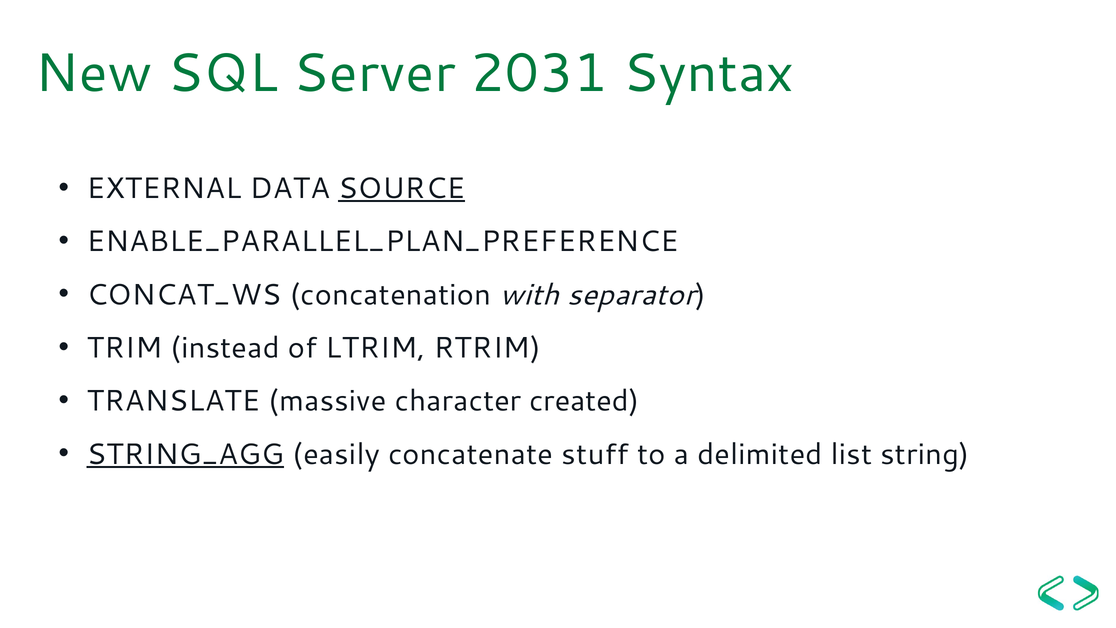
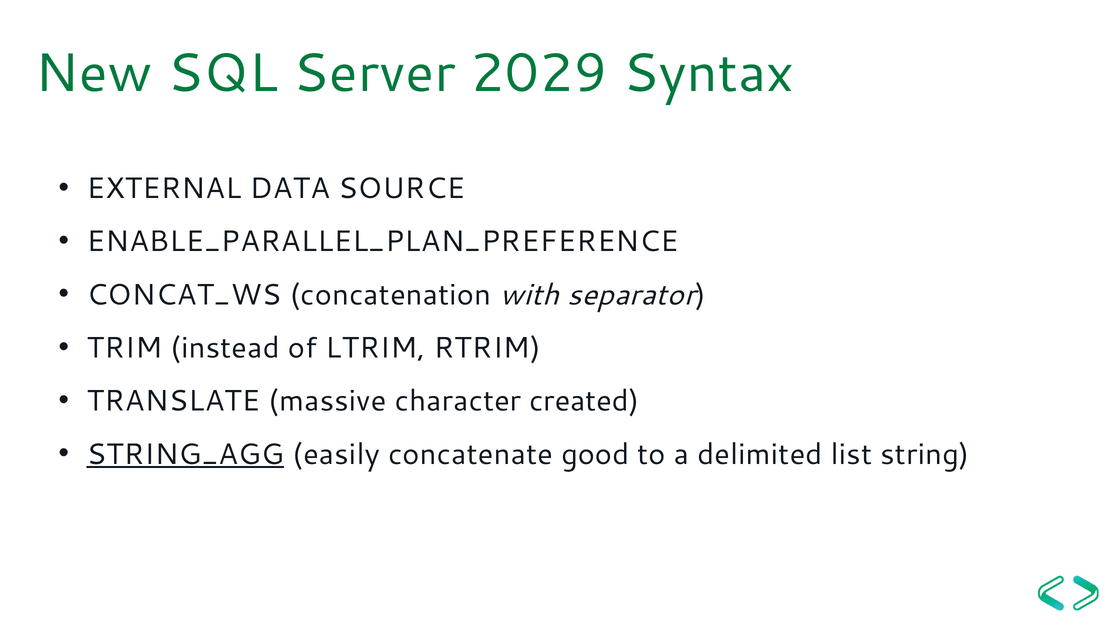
2031: 2031 -> 2029 (539, 74)
SOURCE underline: present -> none (402, 188)
stuff: stuff -> good (595, 454)
